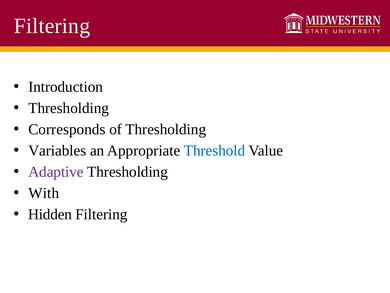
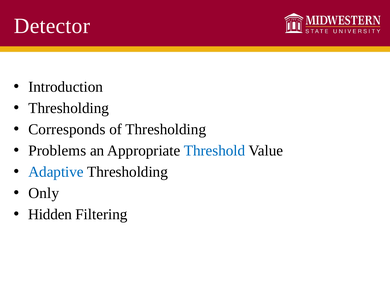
Filtering: Filtering -> Detector (52, 26)
Variables: Variables -> Problems (57, 150)
Adaptive colour: purple -> blue (56, 172)
With: With -> Only (44, 193)
